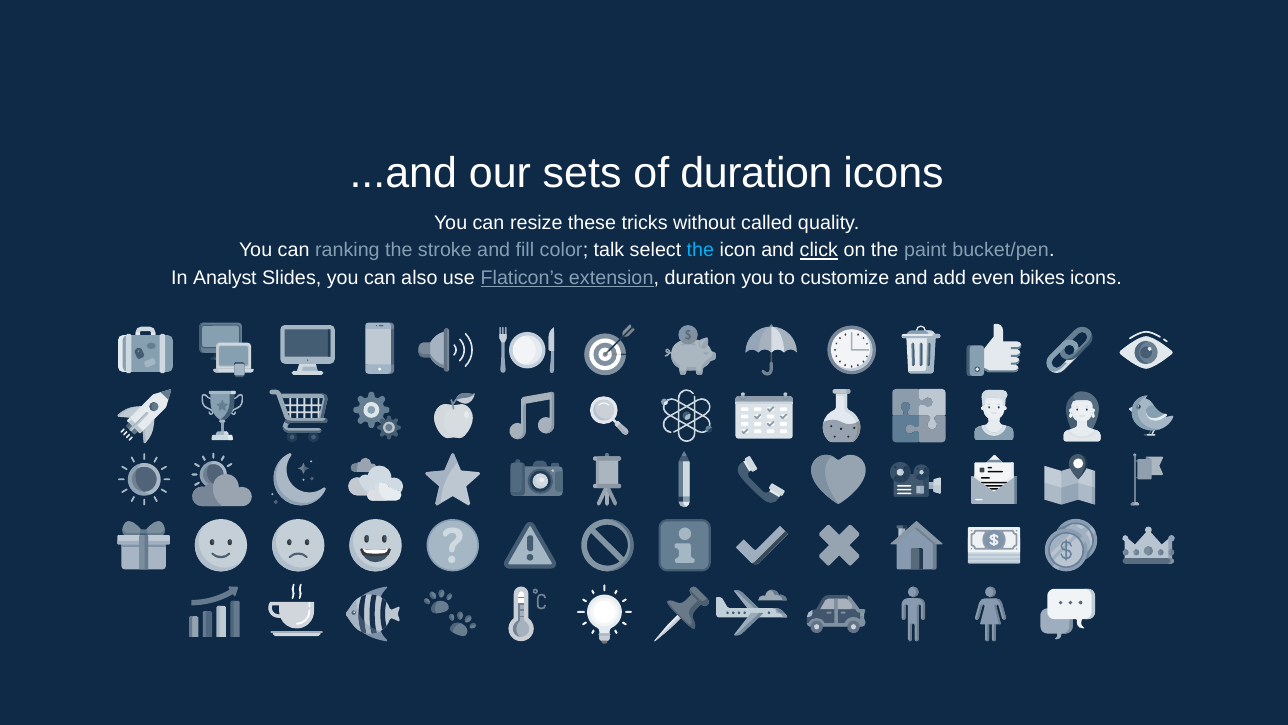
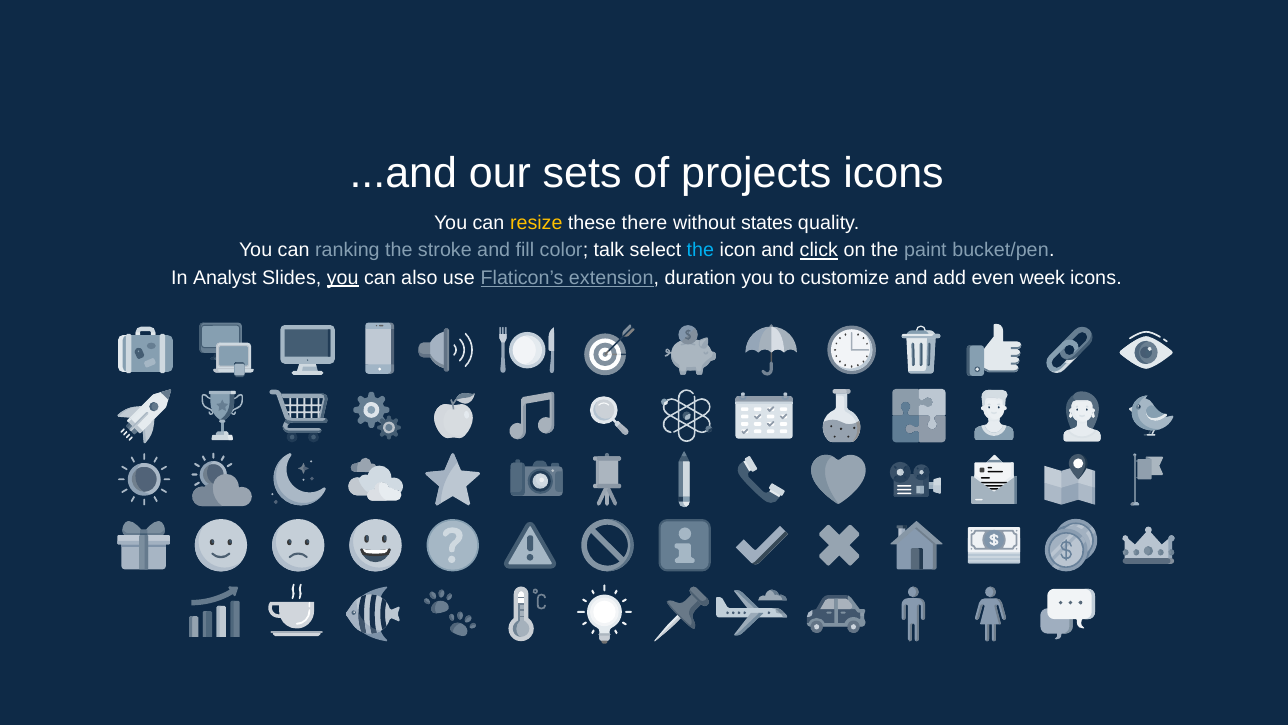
of duration: duration -> projects (756, 173)
resize colour: white -> yellow (536, 223)
tricks: tricks -> there (645, 223)
called: called -> states (767, 223)
you underline: none -> present (343, 277)
bikes: bikes -> week (1042, 277)
